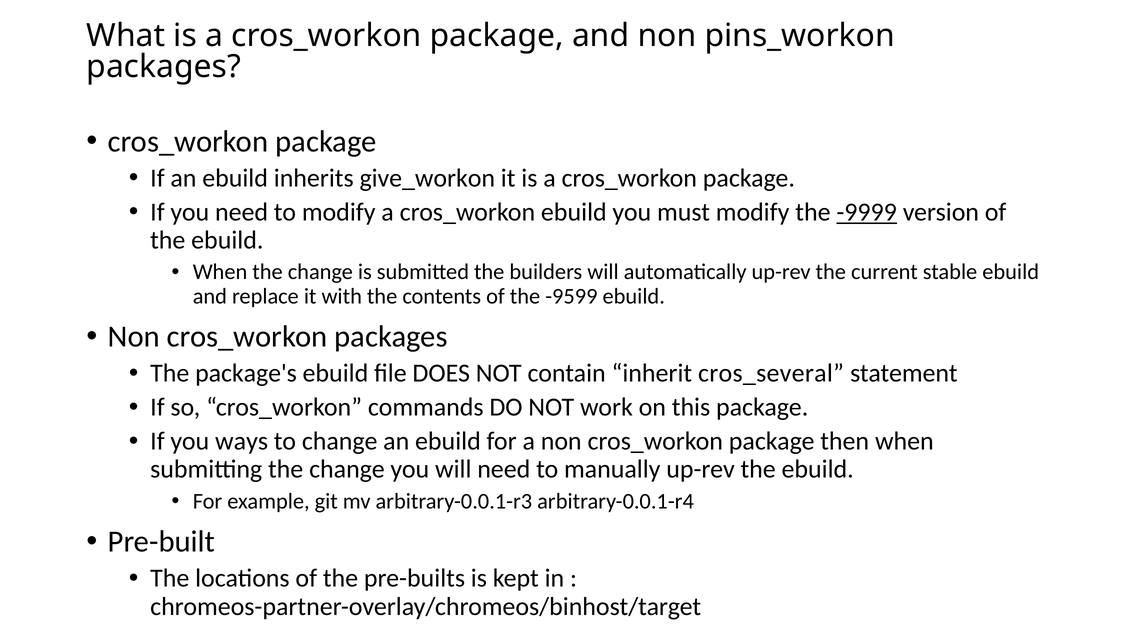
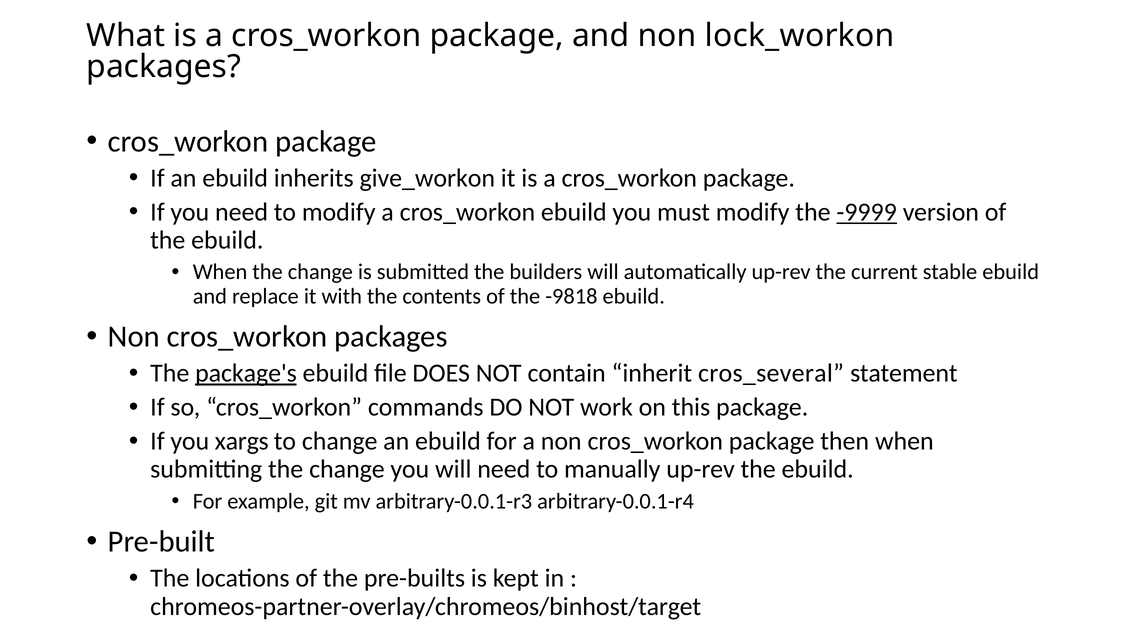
pins_workon: pins_workon -> lock_workon (800, 36)
-9599: -9599 -> -9818 (571, 296)
package's underline: none -> present (246, 373)
ways: ways -> xargs (242, 441)
